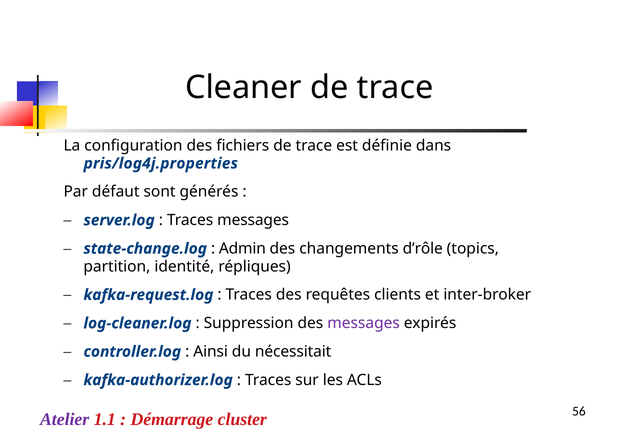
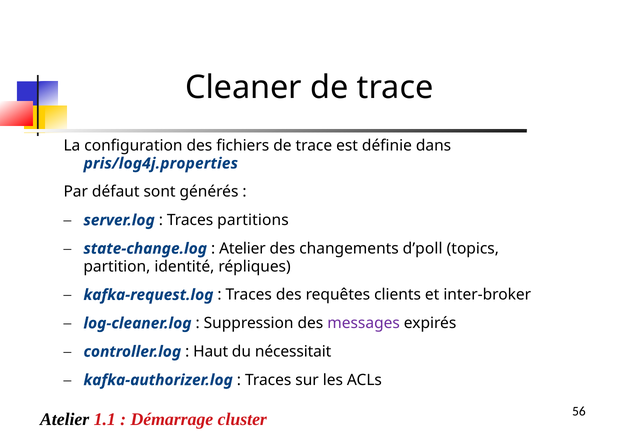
Traces messages: messages -> partitions (253, 220)
Admin: Admin -> Atelier (242, 248)
d’rôle: d’rôle -> d’poll (423, 248)
Ainsi: Ainsi -> Haut (211, 351)
Atelier colour: purple -> black (65, 419)
